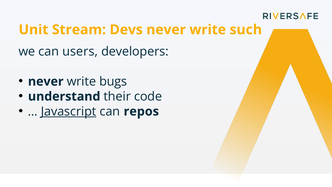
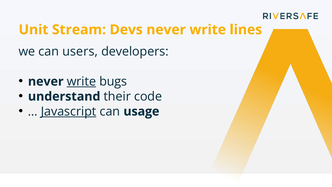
such: such -> lines (246, 30)
write underline: none -> present (81, 81)
repos: repos -> usage (141, 111)
